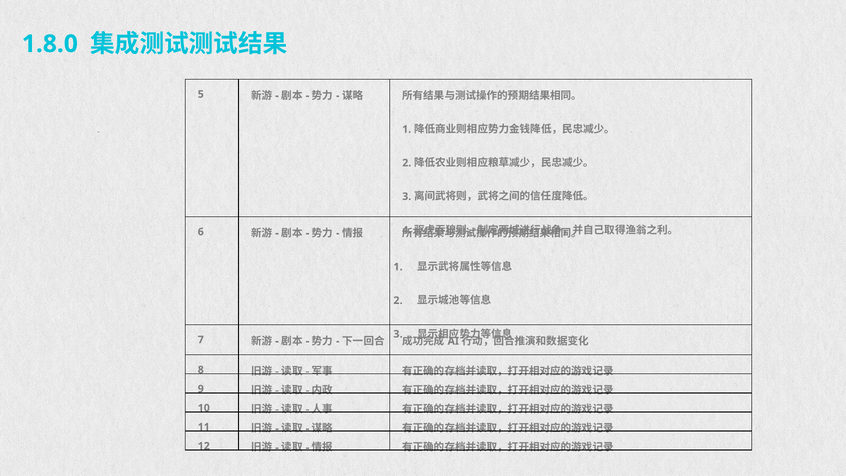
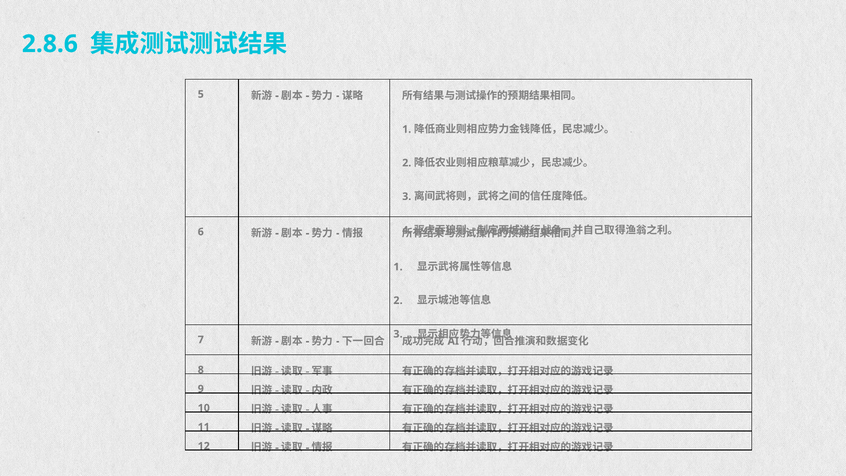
1.8.0: 1.8.0 -> 2.8.6 (50, 44)
